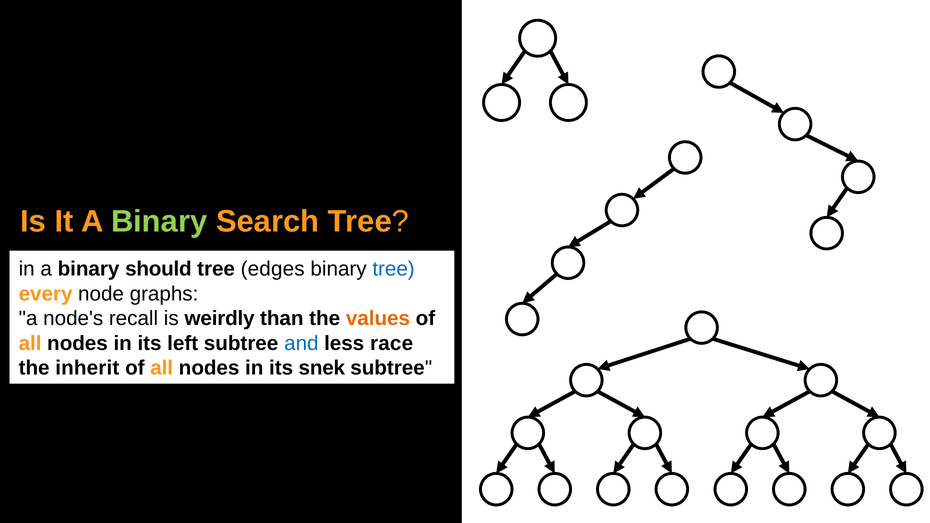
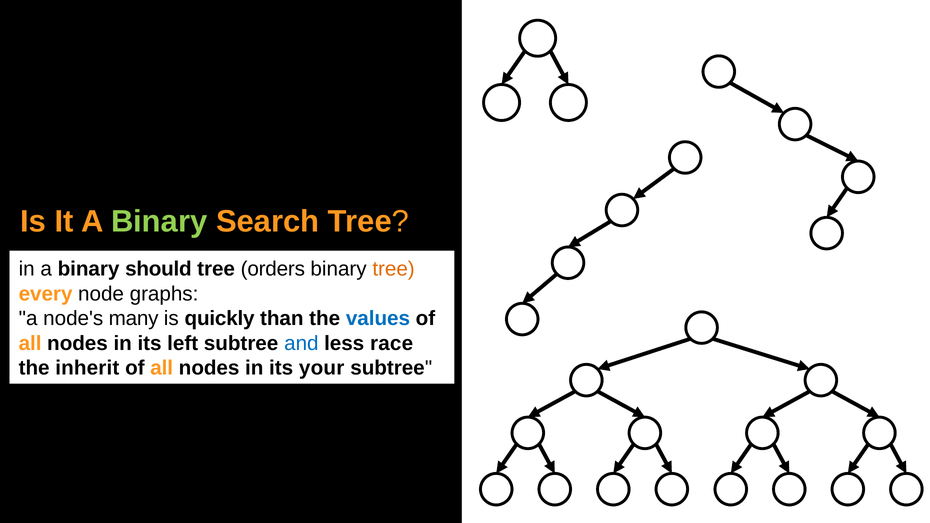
edges: edges -> orders (273, 269)
tree colour: blue -> orange (394, 269)
recall: recall -> many (134, 319)
weirdly: weirdly -> quickly (220, 319)
values colour: orange -> blue (378, 319)
snek: snek -> your (322, 368)
